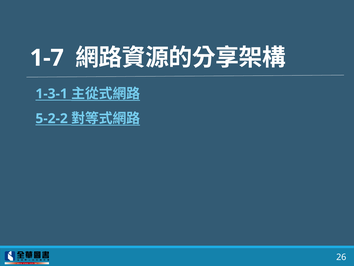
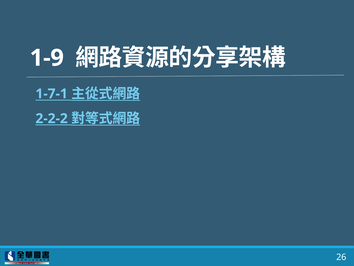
1-7: 1-7 -> 1-9 (47, 58)
1-3-1: 1-3-1 -> 1-7-1 (52, 94)
5-2-2: 5-2-2 -> 2-2-2 (52, 118)
